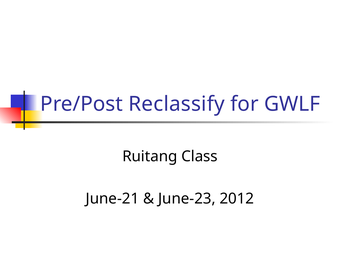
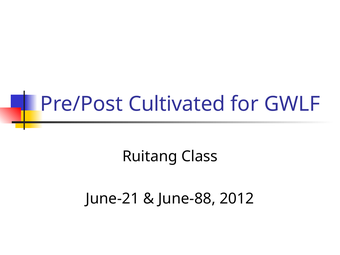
Reclassify: Reclassify -> Cultivated (177, 104)
June-23: June-23 -> June-88 (187, 199)
